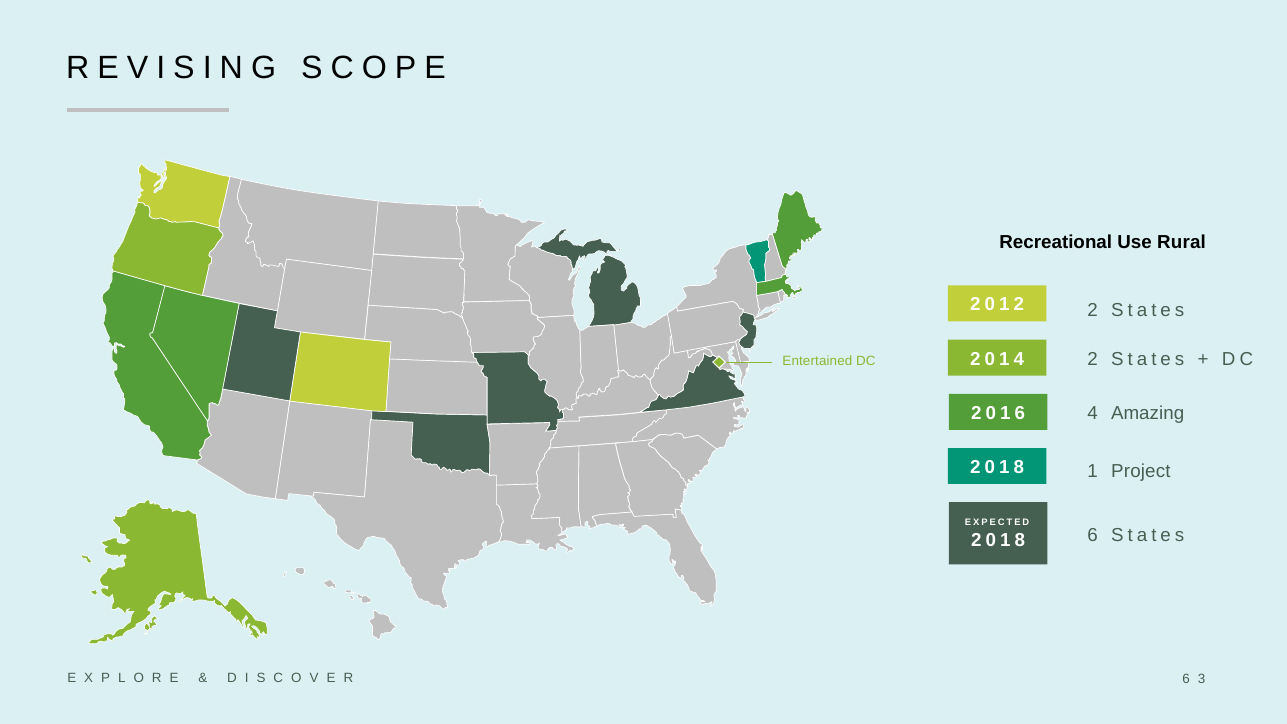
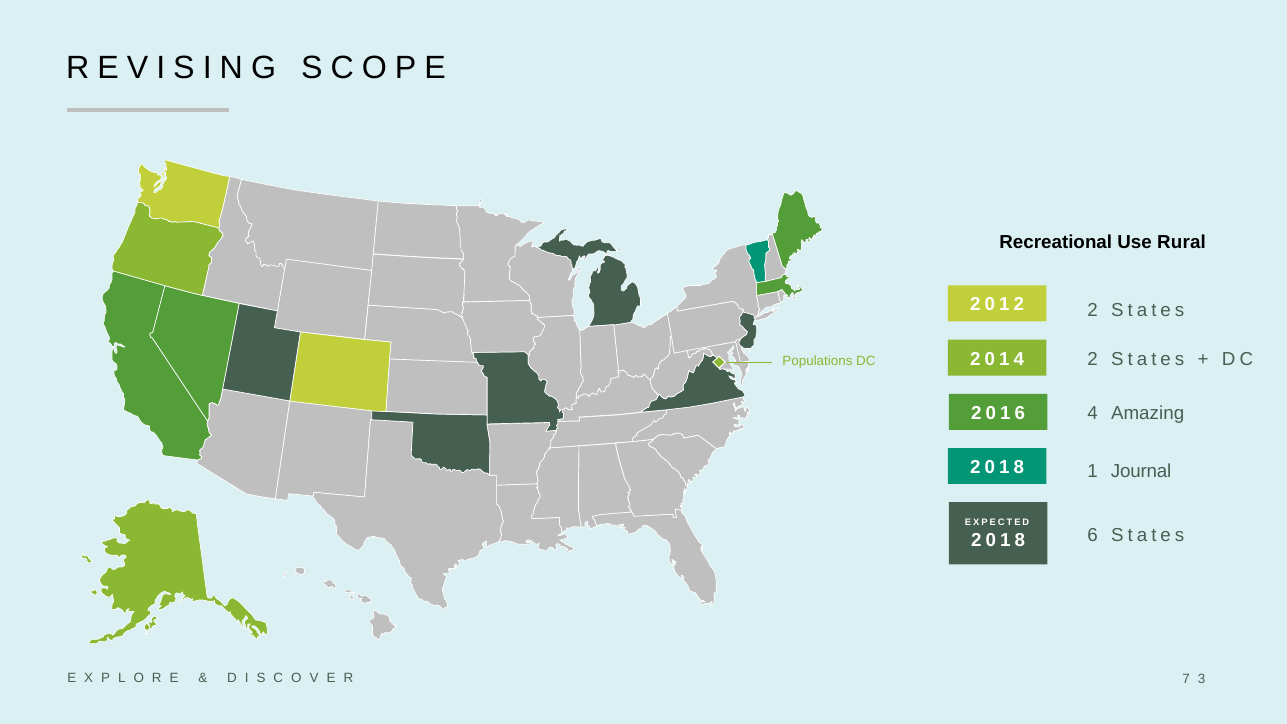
Entertained: Entertained -> Populations (817, 361)
Project: Project -> Journal (1141, 471)
6: 6 -> 7 (1186, 679)
